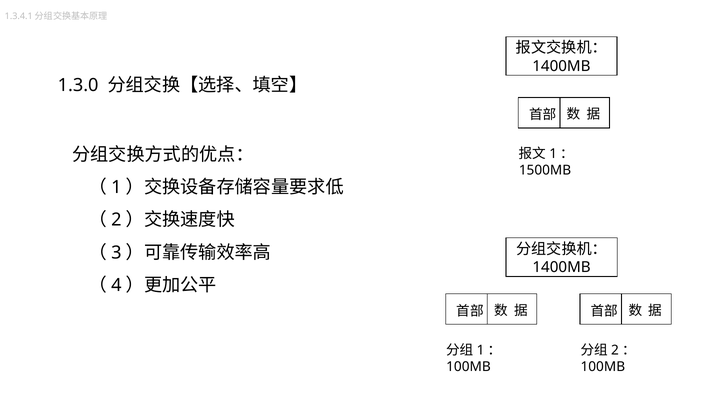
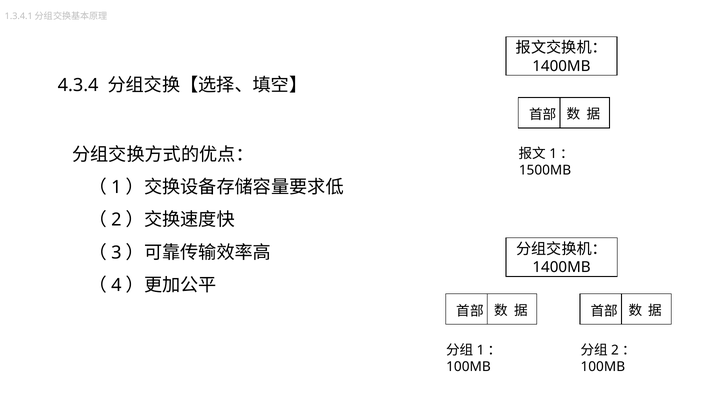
1.3.0: 1.3.0 -> 4.3.4 (78, 85)
